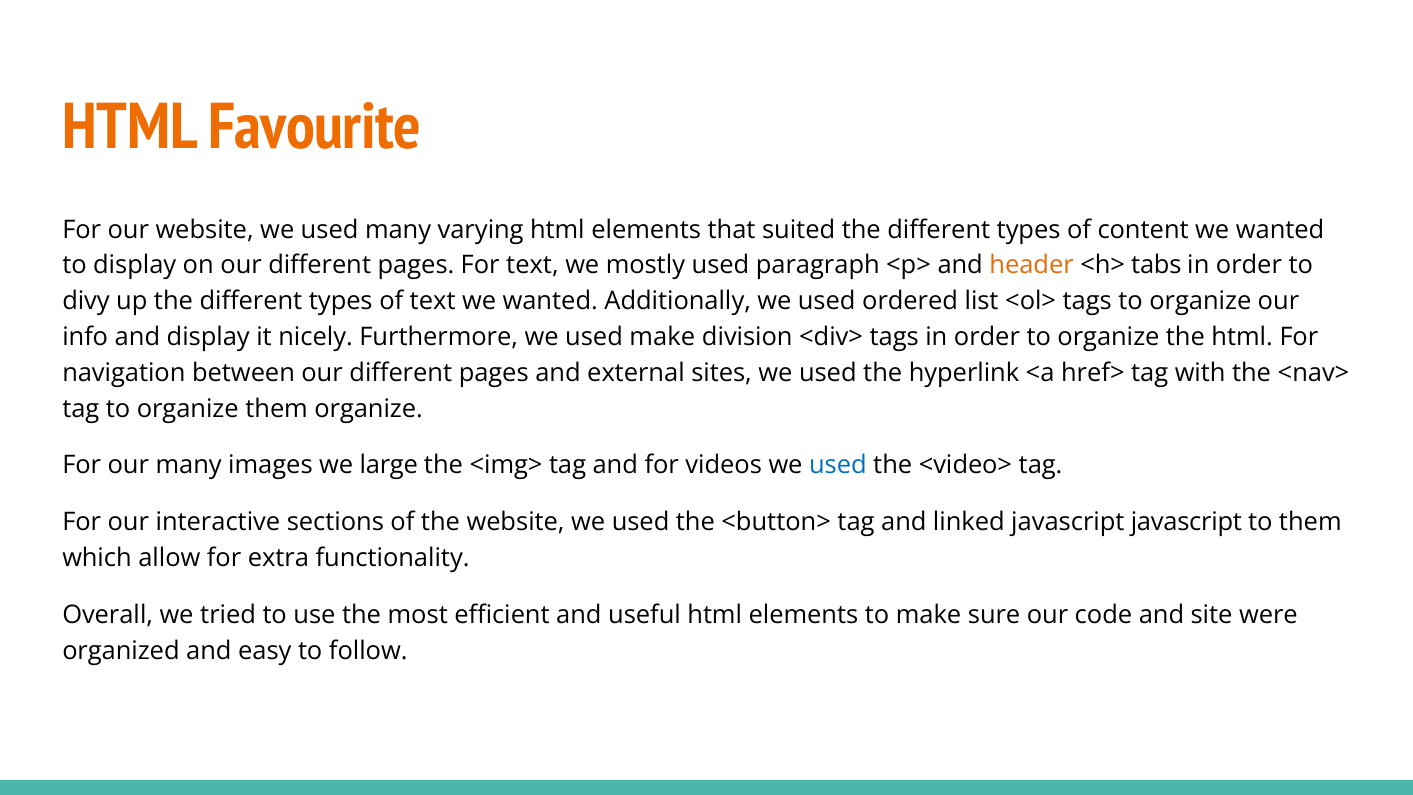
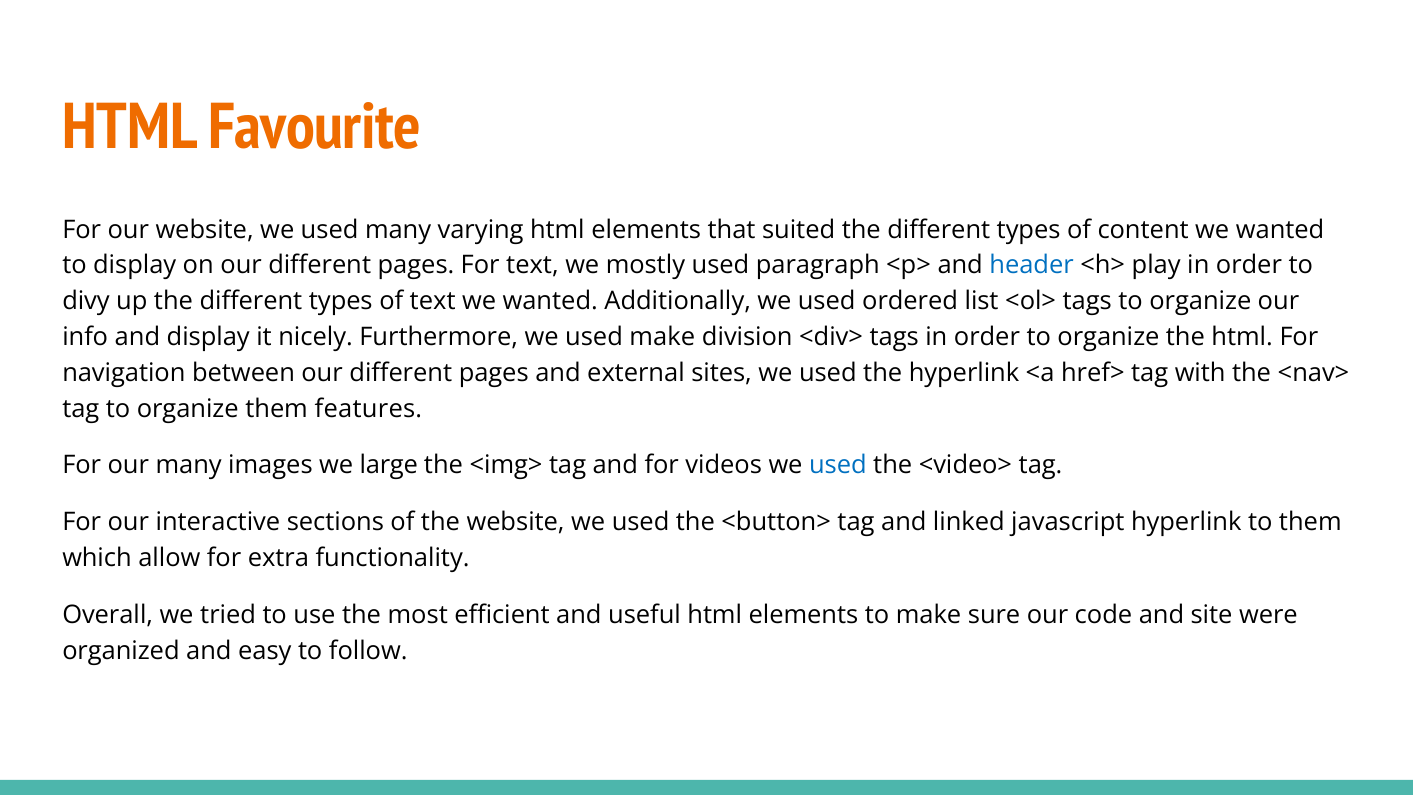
header colour: orange -> blue (1032, 265)
tabs: tabs -> play (1156, 265)
them organize: organize -> features (368, 409)
javascript javascript: javascript -> hyperlink (1186, 522)
